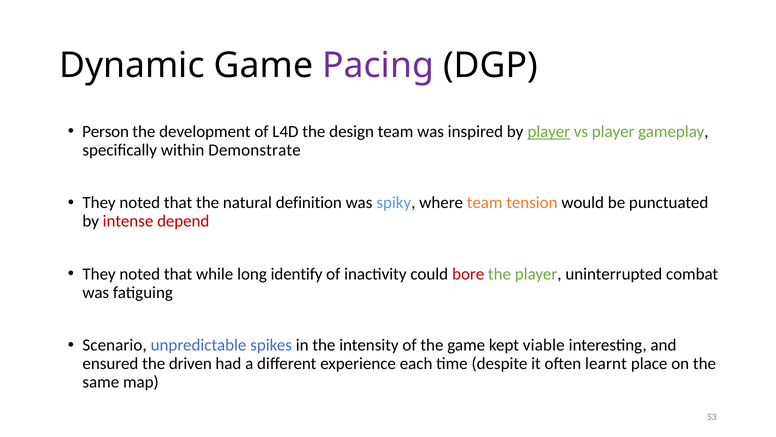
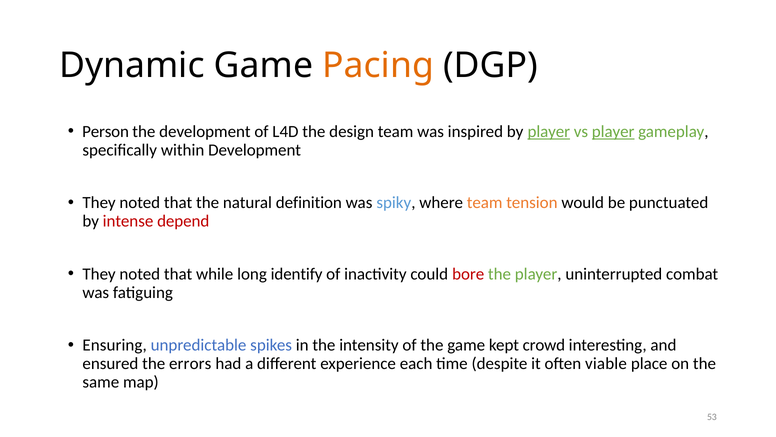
Pacing colour: purple -> orange (378, 65)
player underline: none -> present (613, 131)
within Demonstrate: Demonstrate -> Development (255, 150)
Scenario: Scenario -> Ensuring (115, 345)
viable: viable -> crowd (544, 345)
driven: driven -> errors (190, 363)
learnt: learnt -> viable (606, 363)
